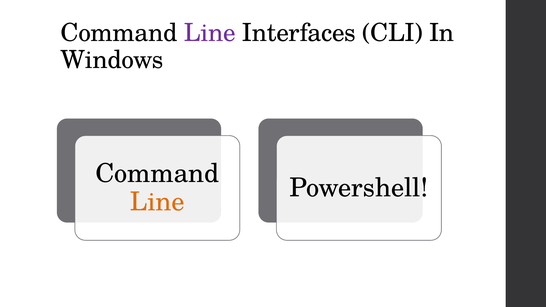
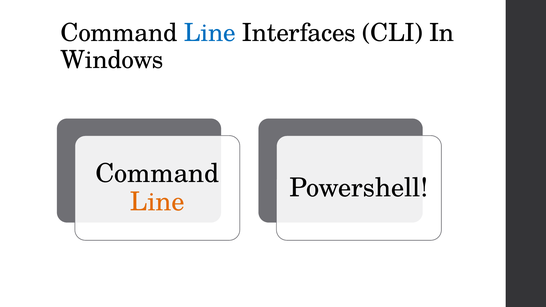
Line colour: purple -> blue (210, 33)
